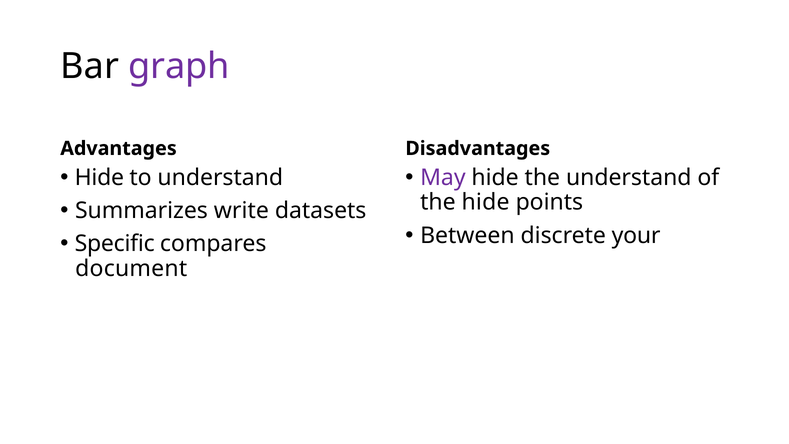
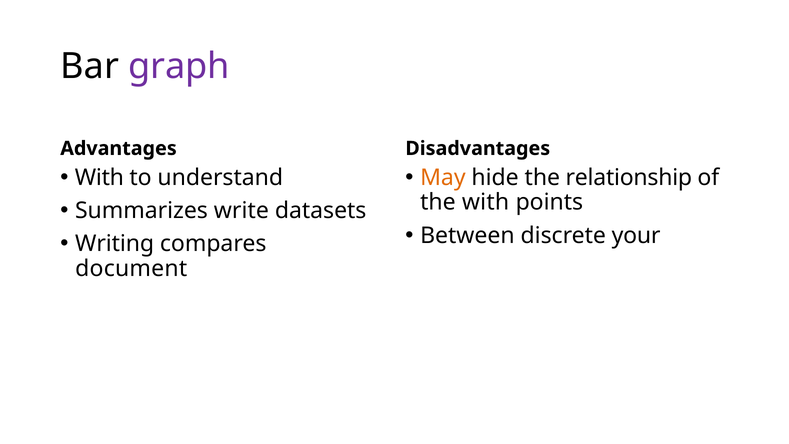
Hide: Hide -> With (99, 177)
May colour: purple -> orange (443, 177)
the understand: understand -> relationship (629, 177)
the hide: hide -> with (486, 202)
Specific: Specific -> Writing (115, 244)
